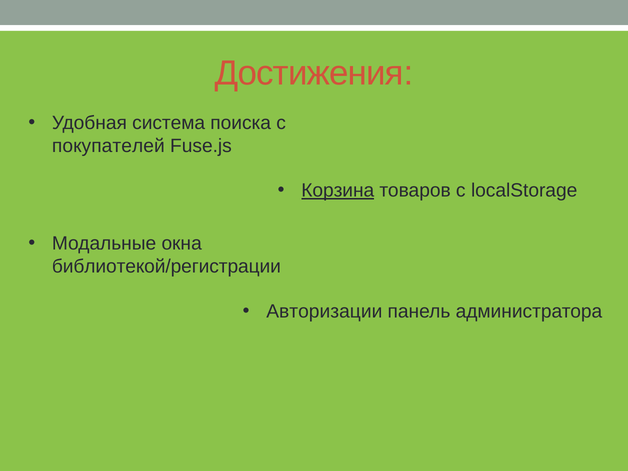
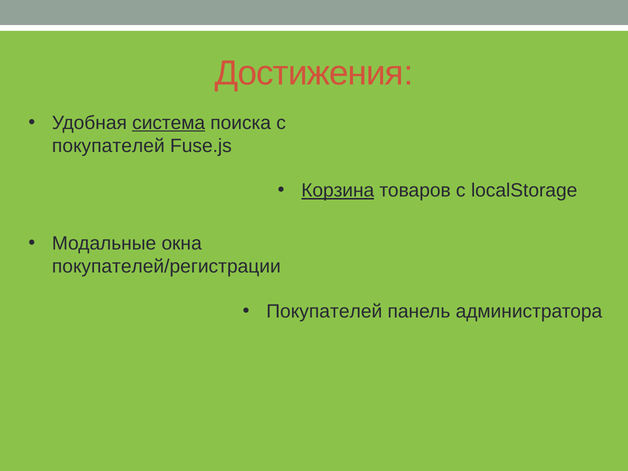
система underline: none -> present (169, 123)
библиотекой/регистрации: библиотекой/регистрации -> покупателей/регистрации (166, 266)
Авторизации: Авторизации -> Покупателей (324, 312)
